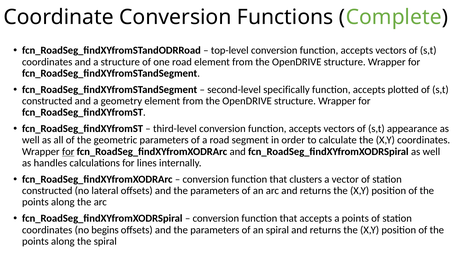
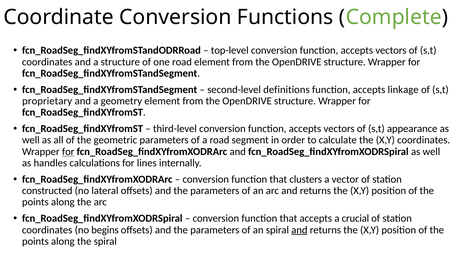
specifically: specifically -> definitions (286, 90)
plotted: plotted -> linkage (403, 90)
constructed: constructed -> proprietary (47, 101)
a points: points -> crucial (355, 218)
and underline: none -> present (299, 230)
